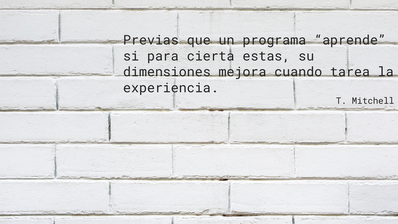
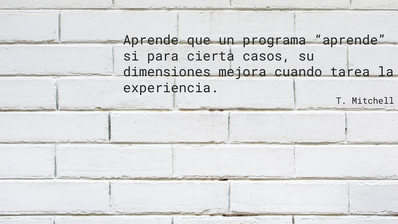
Previas: Previas -> Aprende (151, 40)
estas: estas -> casos (267, 56)
